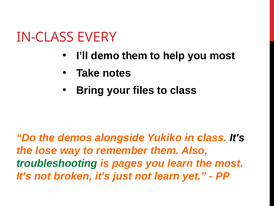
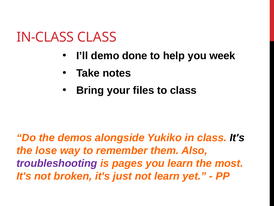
IN-CLASS EVERY: EVERY -> CLASS (97, 37)
demo them: them -> done (135, 56)
you most: most -> week (222, 56)
troubleshooting colour: green -> purple (57, 163)
